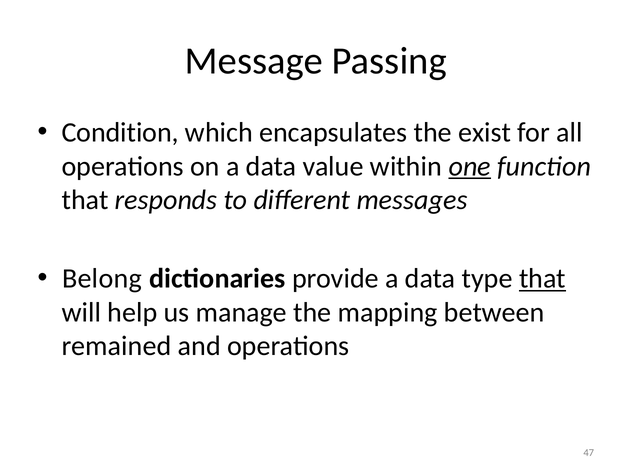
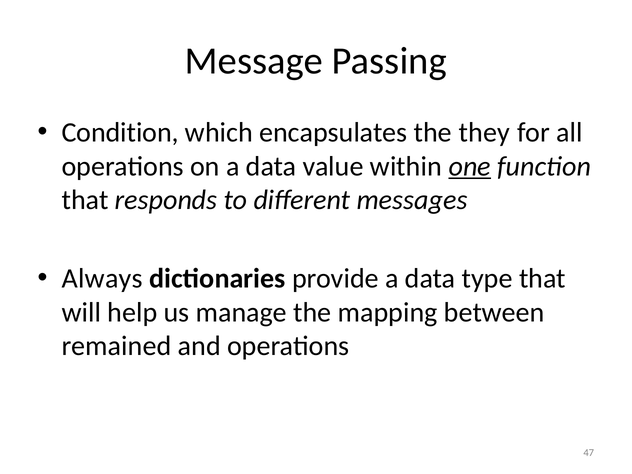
exist: exist -> they (484, 133)
Belong: Belong -> Always (102, 279)
that underline: present -> none (542, 279)
